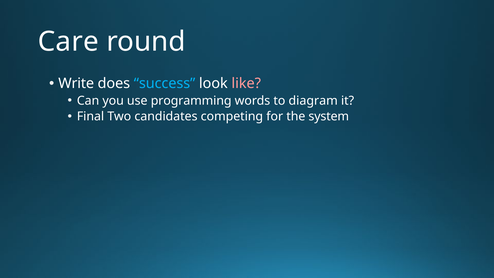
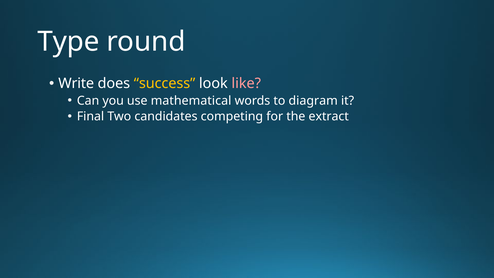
Care: Care -> Type (69, 41)
success colour: light blue -> yellow (165, 84)
programming: programming -> mathematical (191, 101)
system: system -> extract (329, 116)
